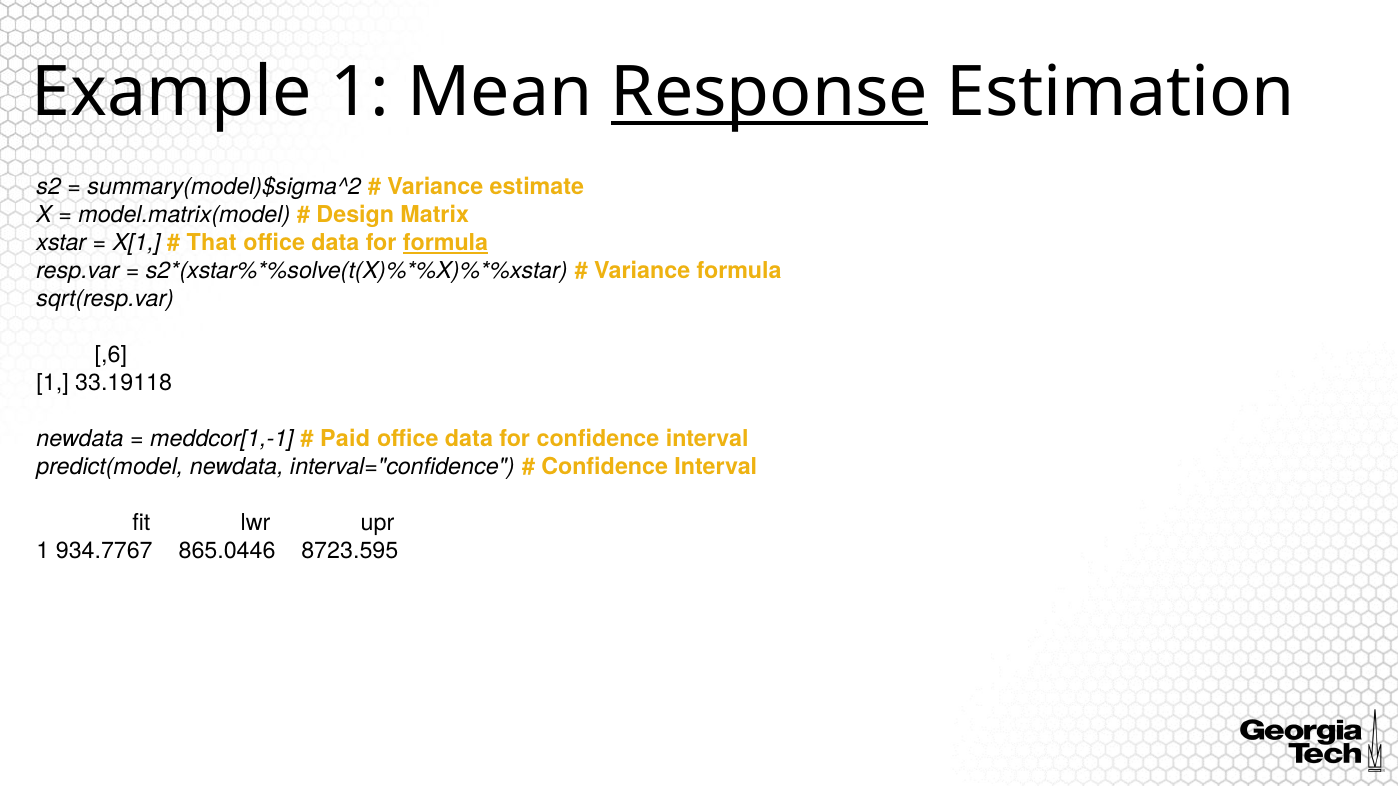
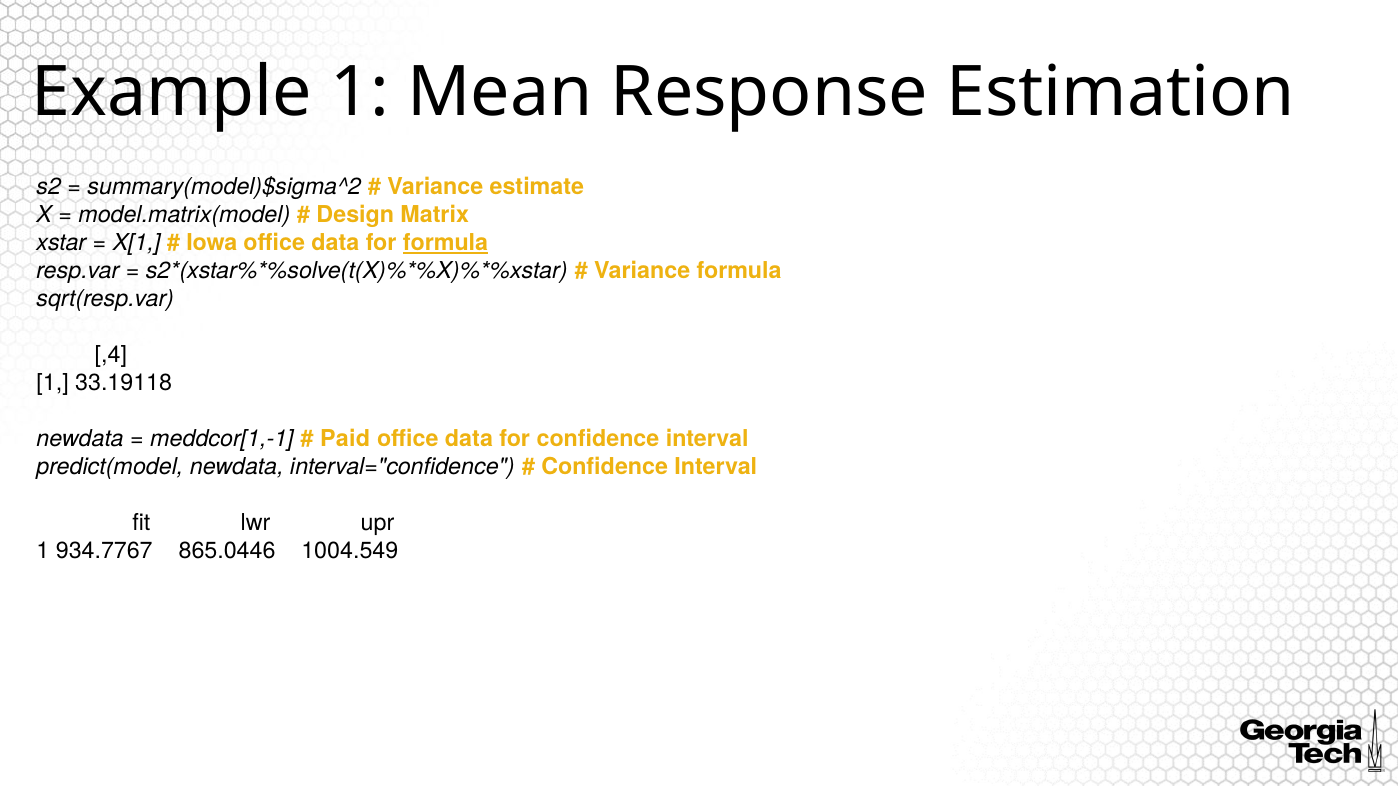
Response underline: present -> none (769, 93)
That: That -> Iowa (212, 243)
,6: ,6 -> ,4 (111, 355)
8723.595: 8723.595 -> 1004.549 (350, 551)
